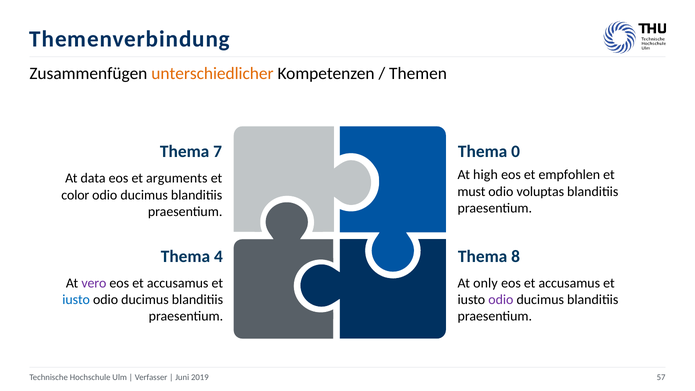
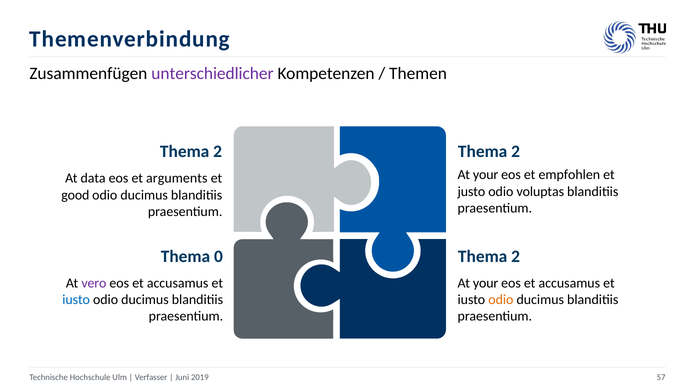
unterschiedlicher colour: orange -> purple (212, 74)
0: 0 -> 2 (516, 151)
7: 7 -> 2 (218, 151)
high: high -> your (486, 175)
must: must -> justo (471, 192)
color: color -> good (75, 195)
4: 4 -> 0 (218, 256)
8: 8 -> 2 (516, 256)
only: only -> your (486, 283)
odio colour: purple -> orange (501, 300)
